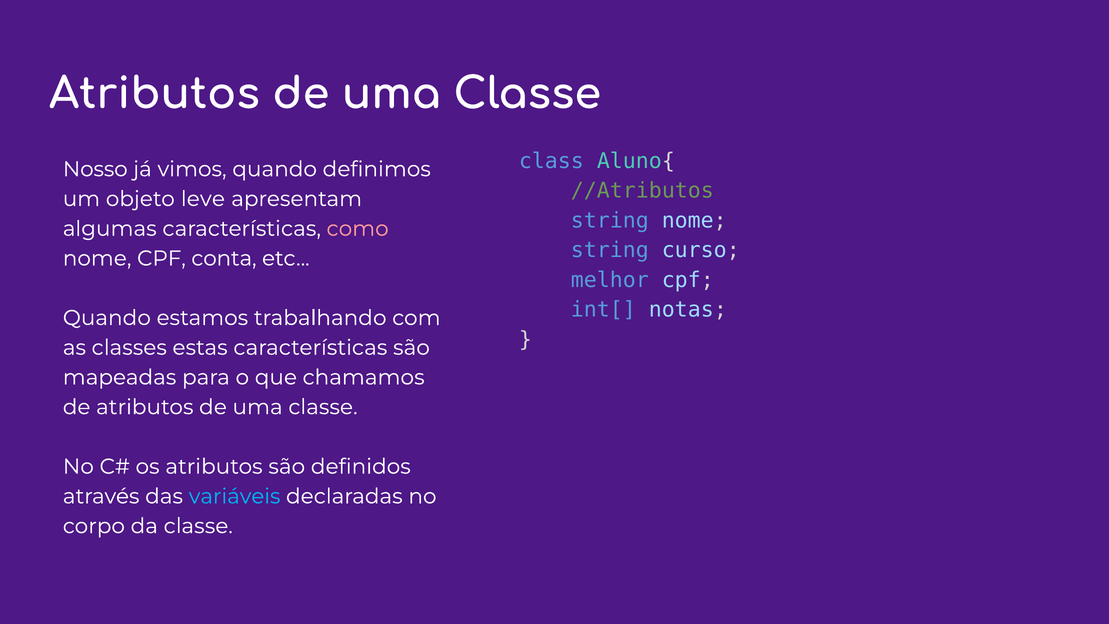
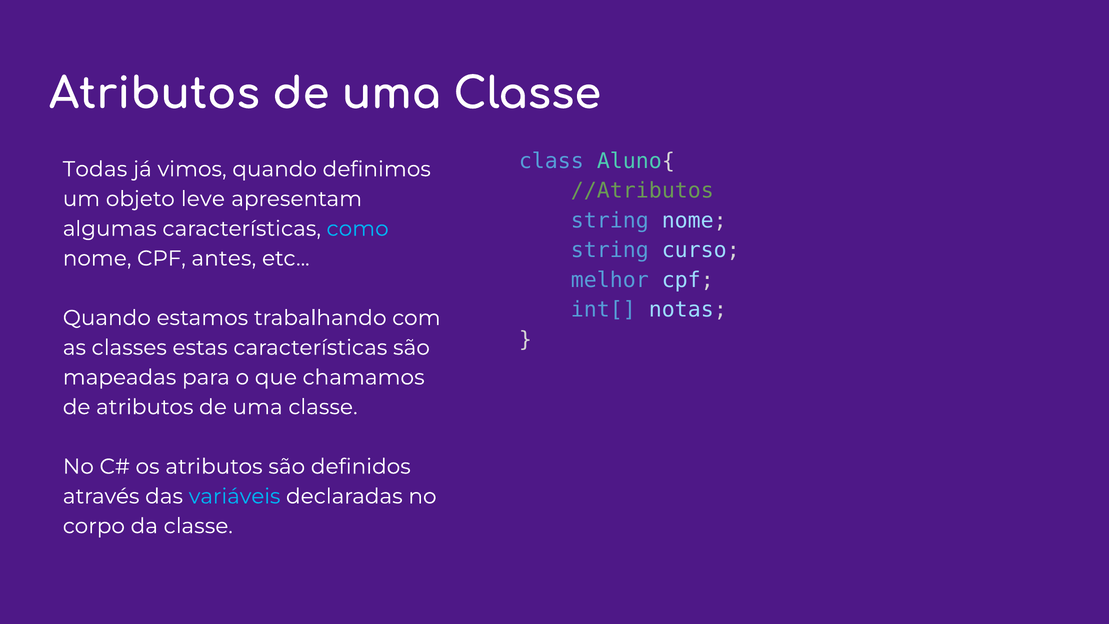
Nosso: Nosso -> Todas (95, 169)
como colour: pink -> light blue (358, 229)
conta: conta -> antes (224, 258)
